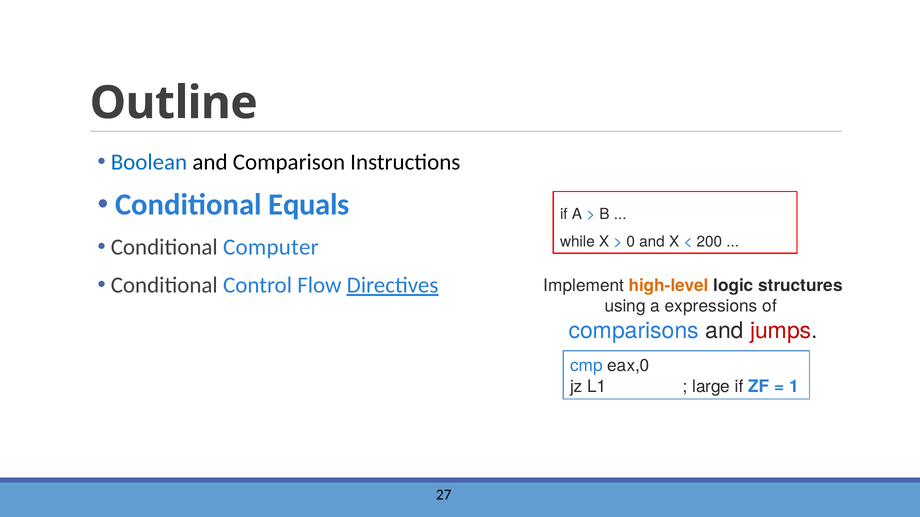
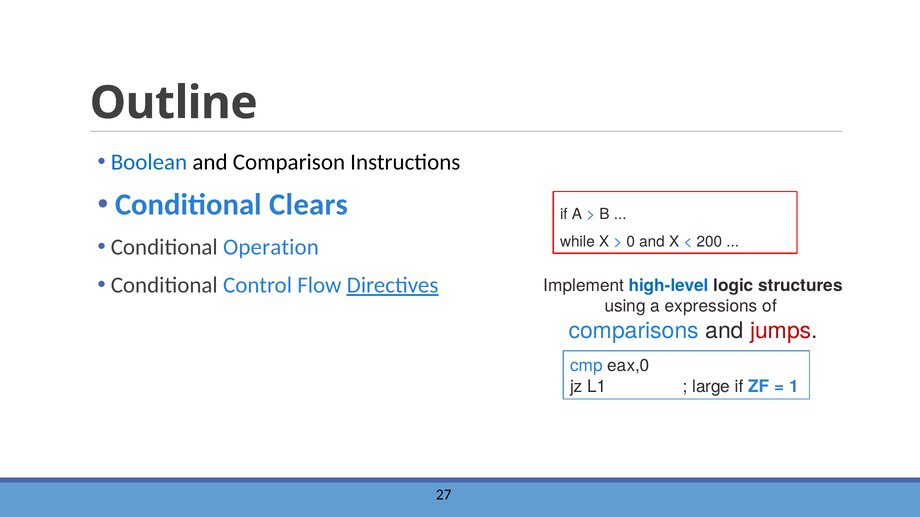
Equals: Equals -> Clears (309, 205)
Computer: Computer -> Operation (271, 247)
high-level colour: orange -> blue (669, 286)
